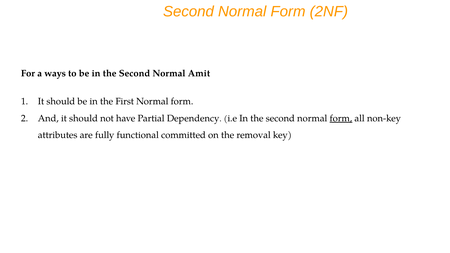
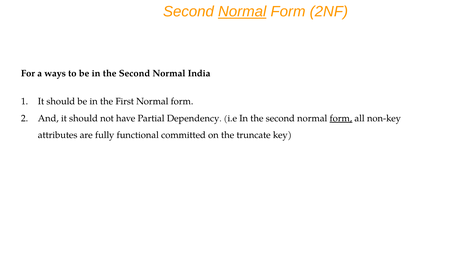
Normal underline: none -> present (242, 12)
Amit: Amit -> India (199, 73)
removal: removal -> truncate (254, 135)
